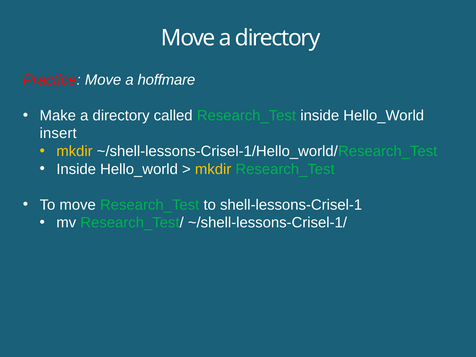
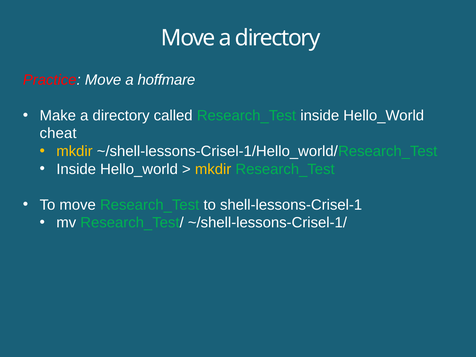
insert: insert -> cheat (58, 133)
